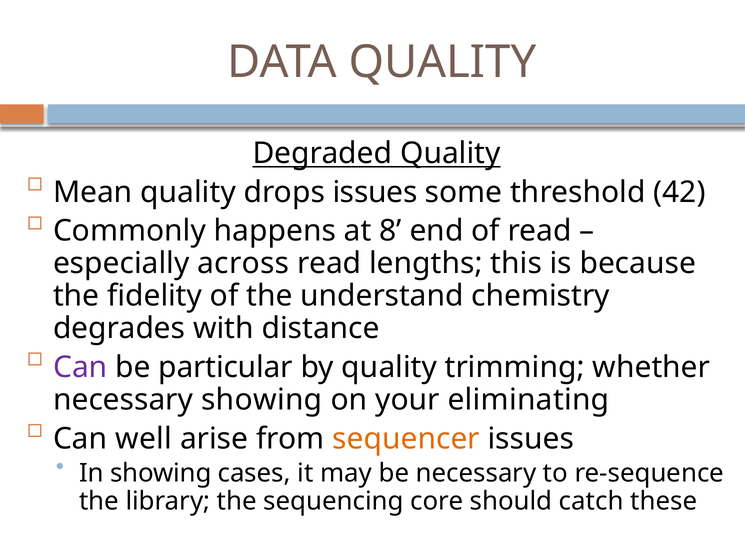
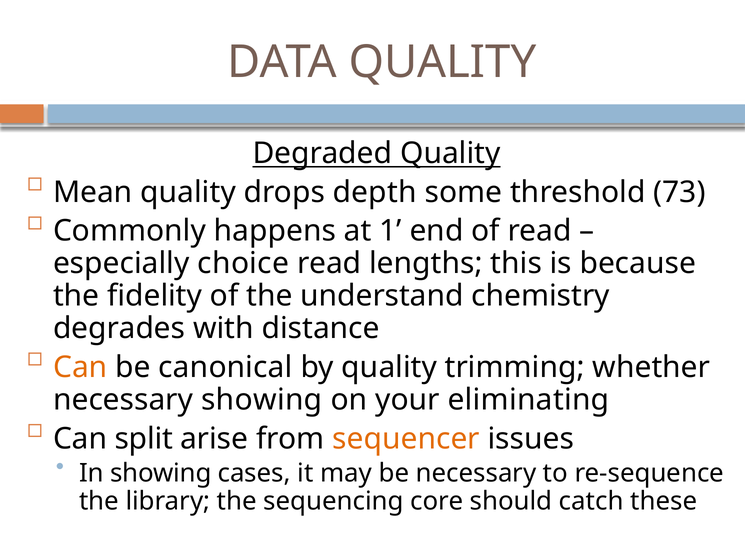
drops issues: issues -> depth (375, 192)
42: 42 -> 73 (679, 192)
8: 8 -> 1 (391, 231)
across: across -> choice (243, 263)
Can colour: purple -> orange (80, 367)
particular: particular -> canonical (225, 367)
well: well -> split (144, 438)
